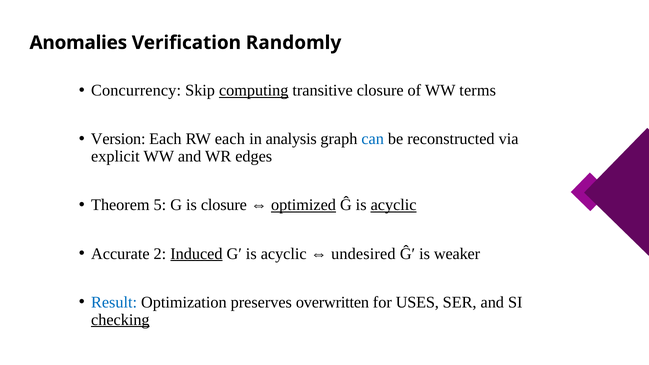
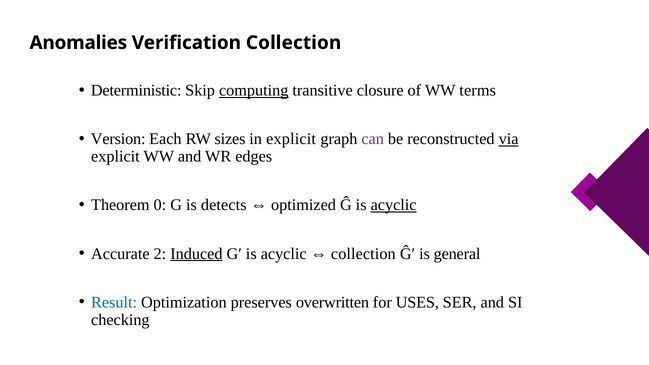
Verification Randomly: Randomly -> Collection (294, 43)
Concurrency: Concurrency -> Deterministic (136, 90)
RW each: each -> sizes (230, 139)
in analysis: analysis -> explicit (291, 139)
can colour: blue -> purple (373, 139)
via underline: none -> present (509, 139)
5: 5 -> 0 (160, 205)
is closure: closure -> detects (224, 205)
optimized underline: present -> none (304, 205)
undesired: undesired -> collection (363, 254)
weaker: weaker -> general (457, 254)
checking underline: present -> none (120, 320)
